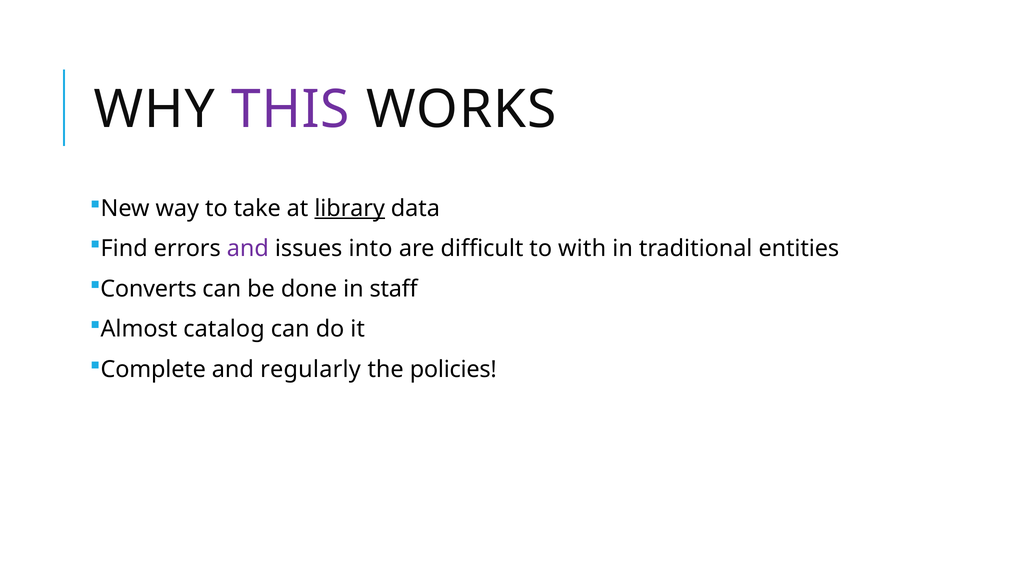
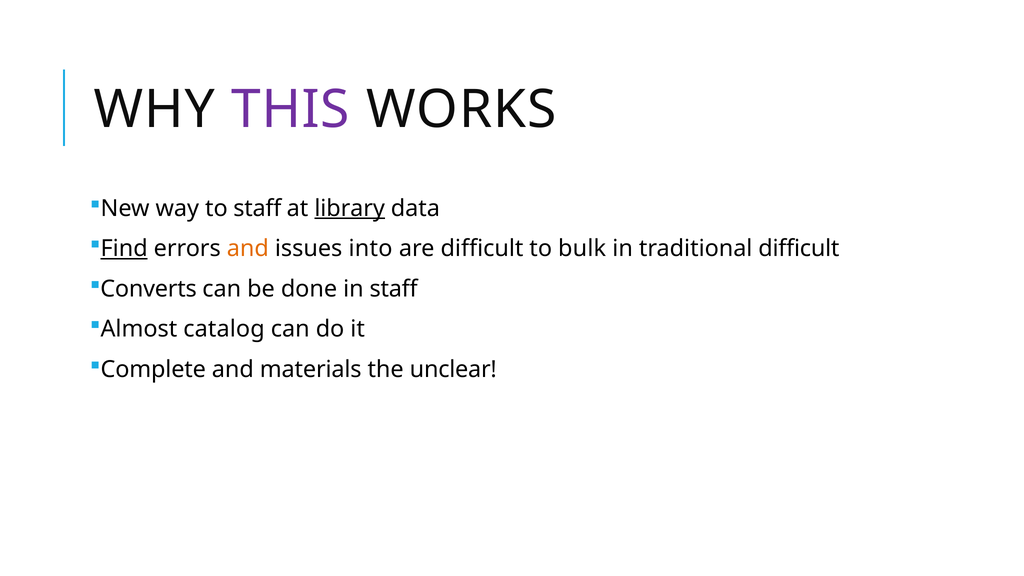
to take: take -> staff (257, 208)
Find underline: none -> present (124, 249)
and colour: purple -> orange (248, 249)
with: with -> bulk (582, 249)
traditional entities: entities -> difficult (799, 249)
regularly: regularly -> materials (311, 369)
policies: policies -> unclear (453, 369)
